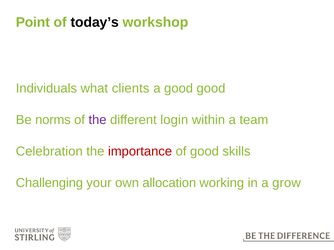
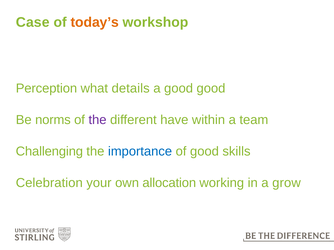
Point: Point -> Case (33, 22)
today’s colour: black -> orange (95, 22)
Individuals: Individuals -> Perception (46, 89)
clients: clients -> details (131, 89)
login: login -> have (174, 120)
Celebration: Celebration -> Challenging (49, 152)
importance colour: red -> blue (140, 152)
Challenging: Challenging -> Celebration (49, 183)
